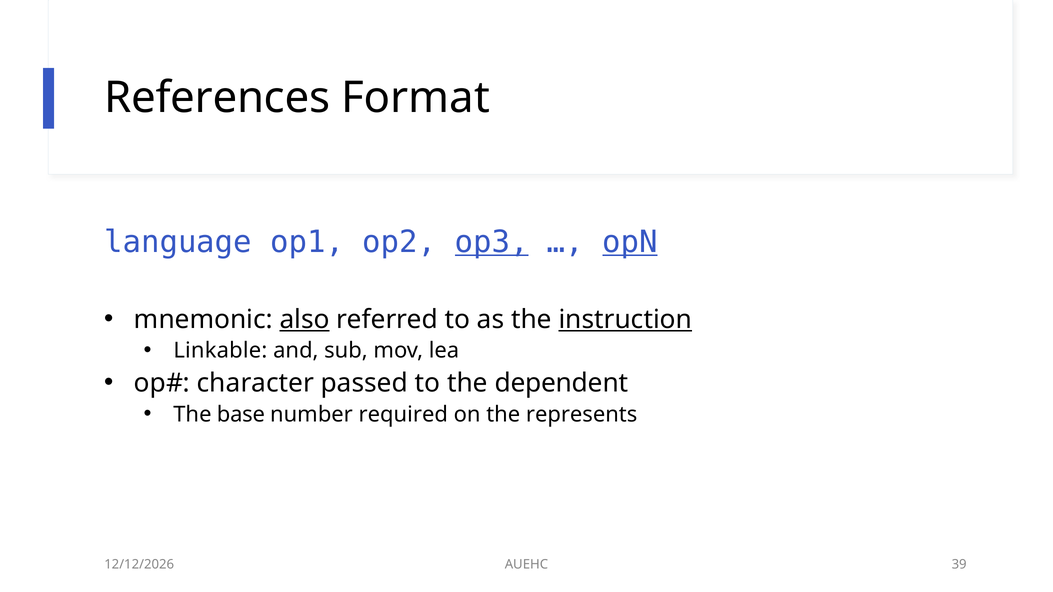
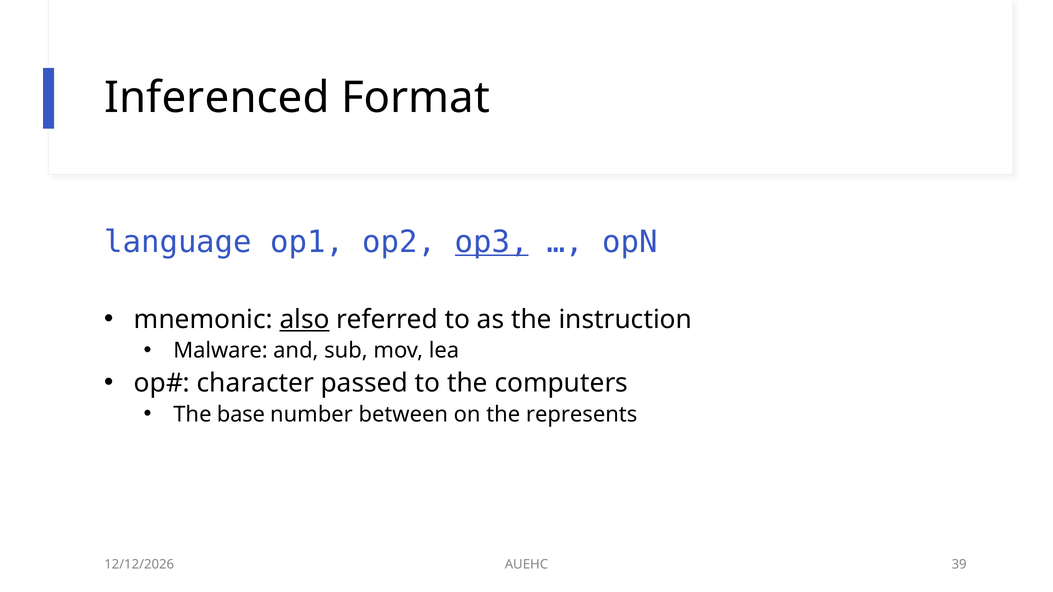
References: References -> Inferenced (217, 98)
opN underline: present -> none (630, 242)
instruction underline: present -> none (625, 320)
Linkable: Linkable -> Malware (221, 351)
dependent: dependent -> computers (561, 383)
required: required -> between (403, 415)
